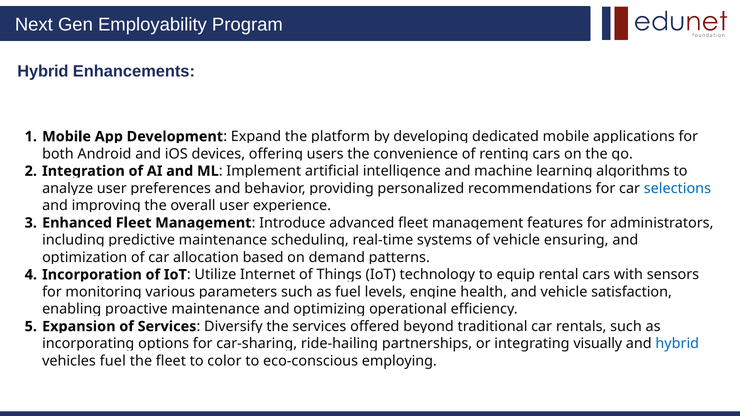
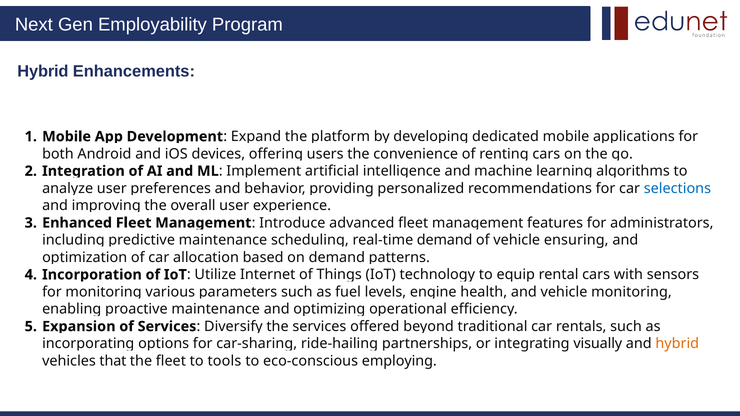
systems: systems -> demand (445, 240)
vehicle satisfaction: satisfaction -> monitoring (631, 292)
hybrid colour: blue -> orange (677, 344)
vehicles fuel: fuel -> that (113, 361)
color: color -> tools (224, 361)
